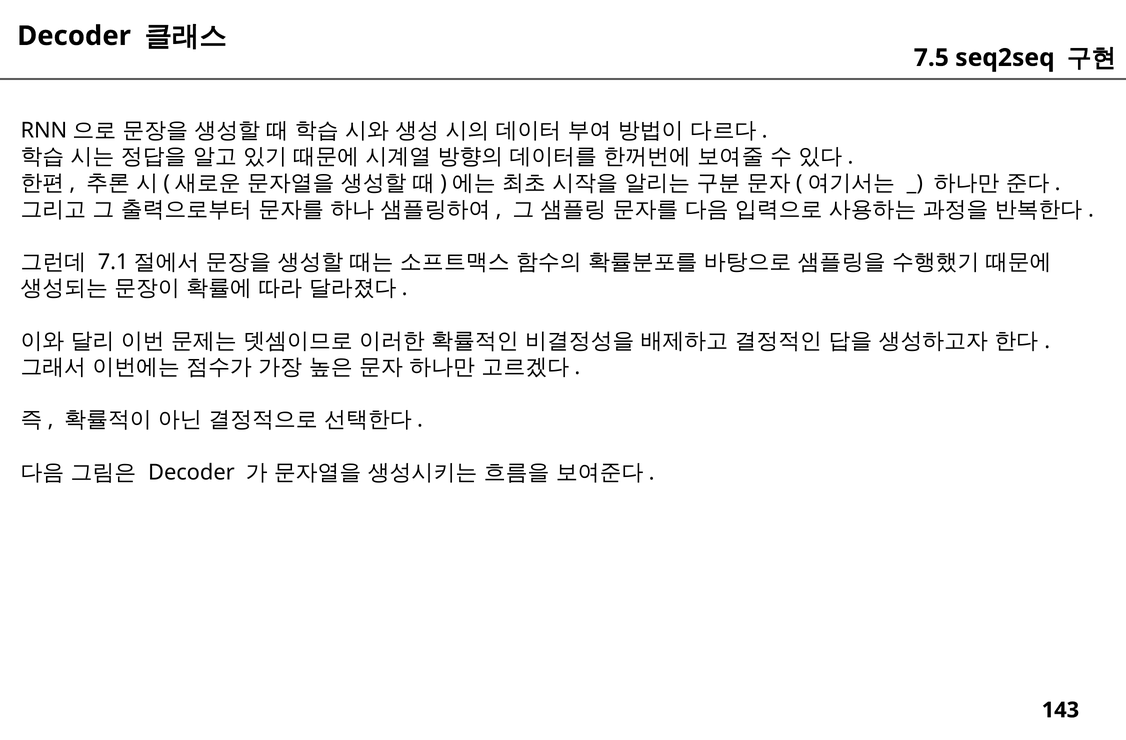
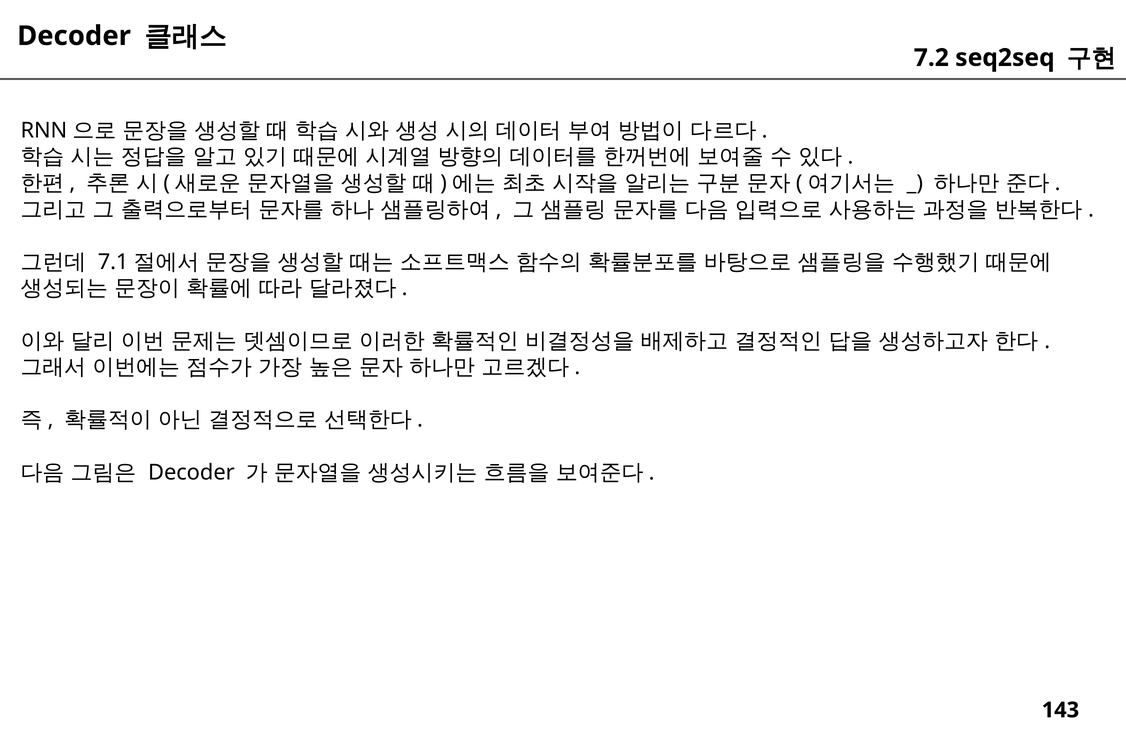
7.5: 7.5 -> 7.2 (931, 58)
